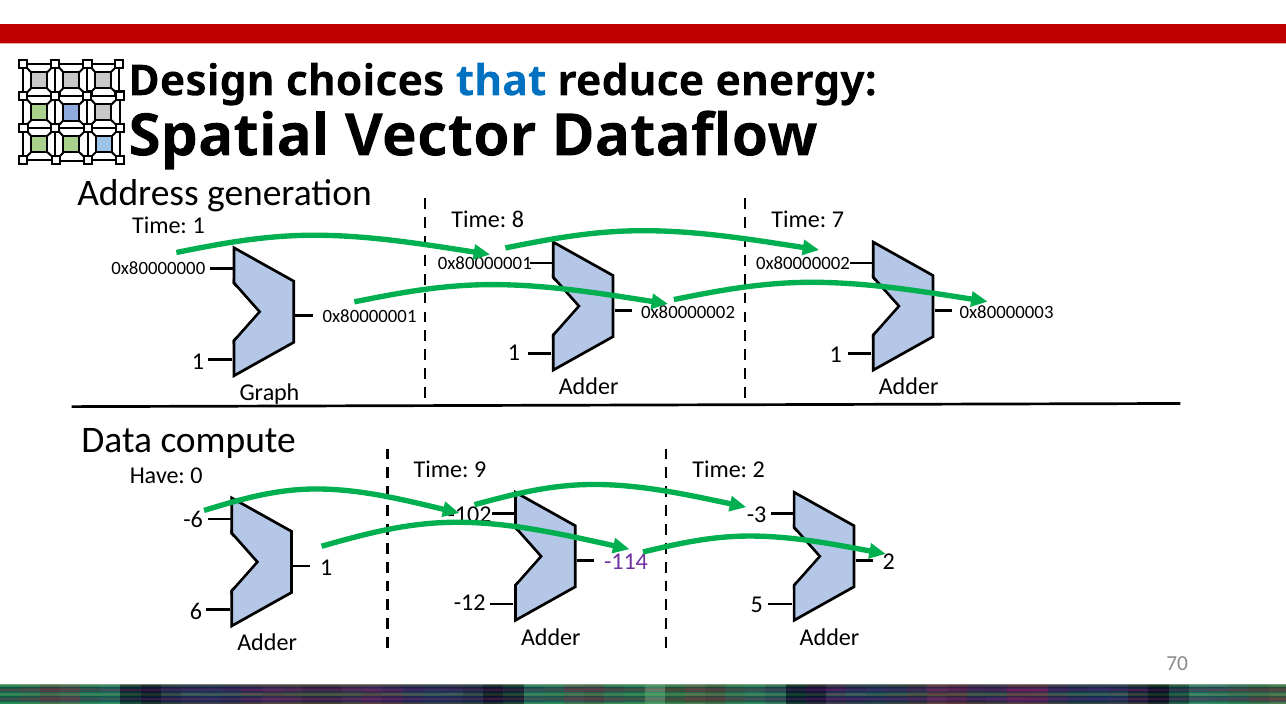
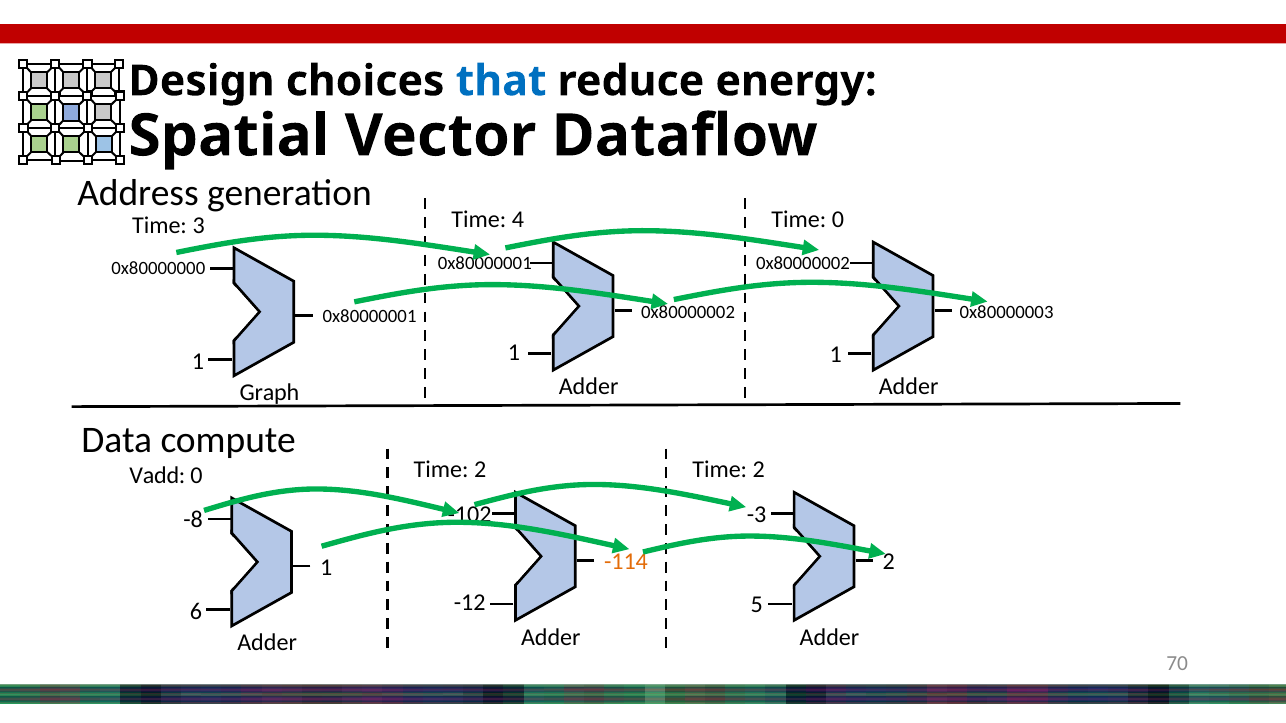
8: 8 -> 4 (518, 220)
Time 7: 7 -> 0 (838, 220)
Time 1: 1 -> 3 (199, 225)
9: 9 -> 2 (480, 470)
Have: Have -> Vadd (157, 476)
-6: -6 -> -8 (193, 520)
-114 colour: purple -> orange (626, 562)
